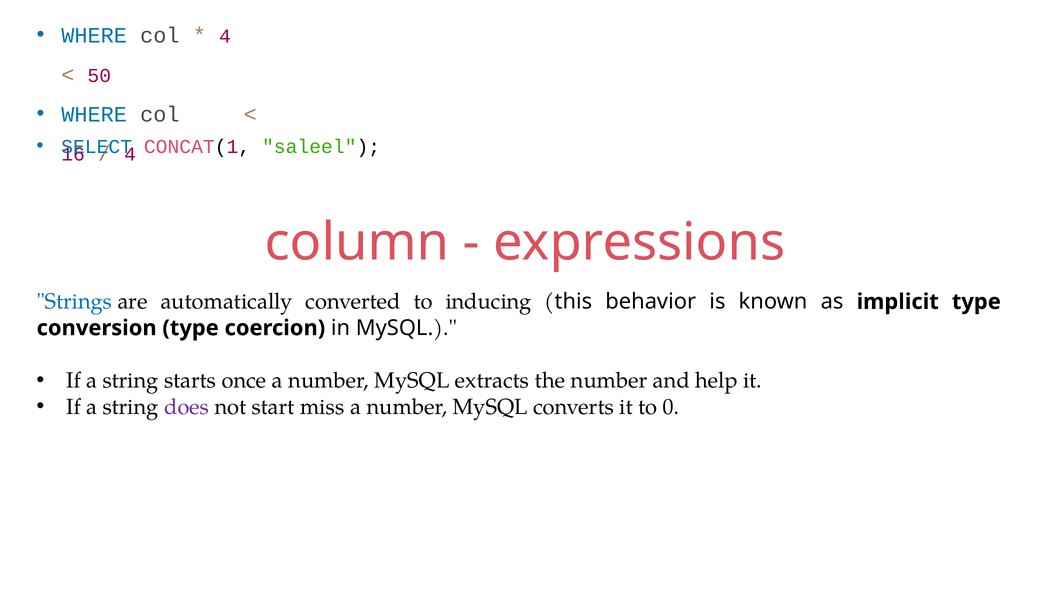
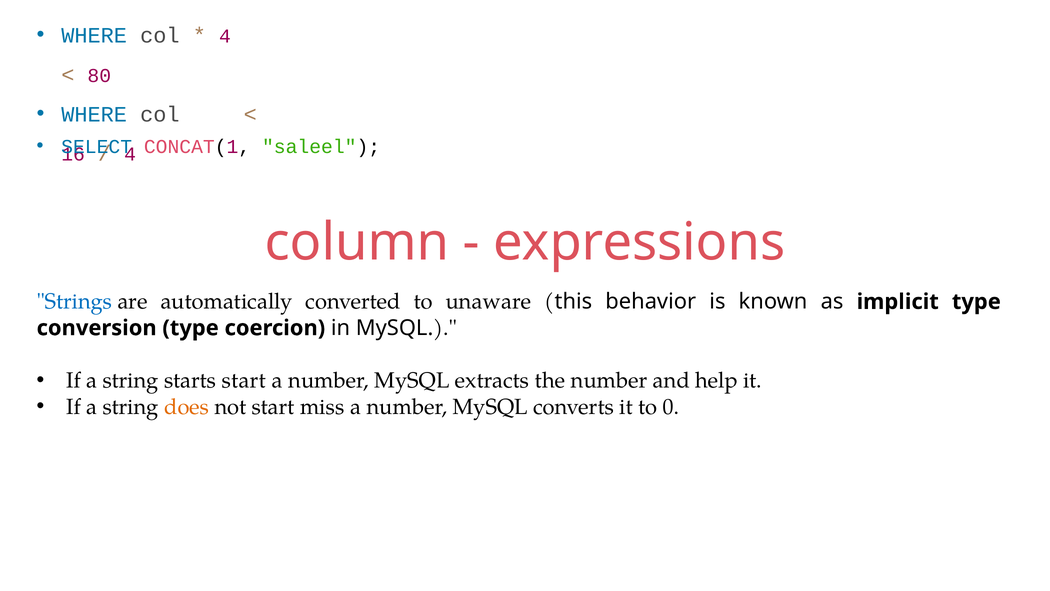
50: 50 -> 80 (99, 76)
inducing: inducing -> unaware (489, 302)
starts once: once -> start (244, 380)
does colour: purple -> orange (187, 407)
